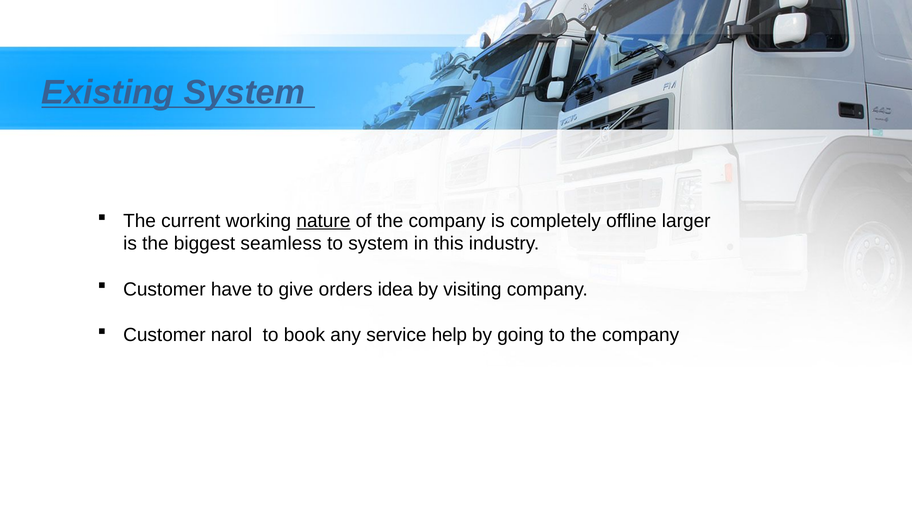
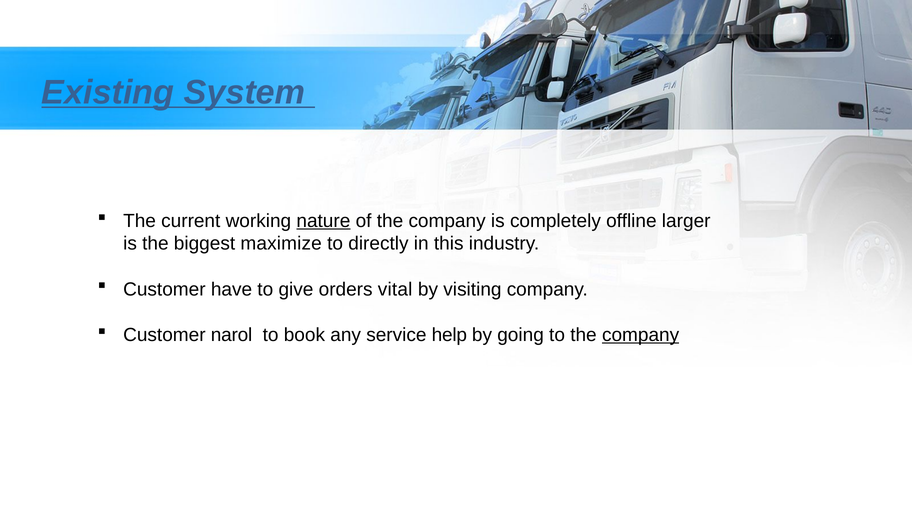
seamless: seamless -> maximize (281, 244)
to system: system -> directly (378, 244)
idea: idea -> vital (395, 289)
company underline: none -> present (641, 335)
